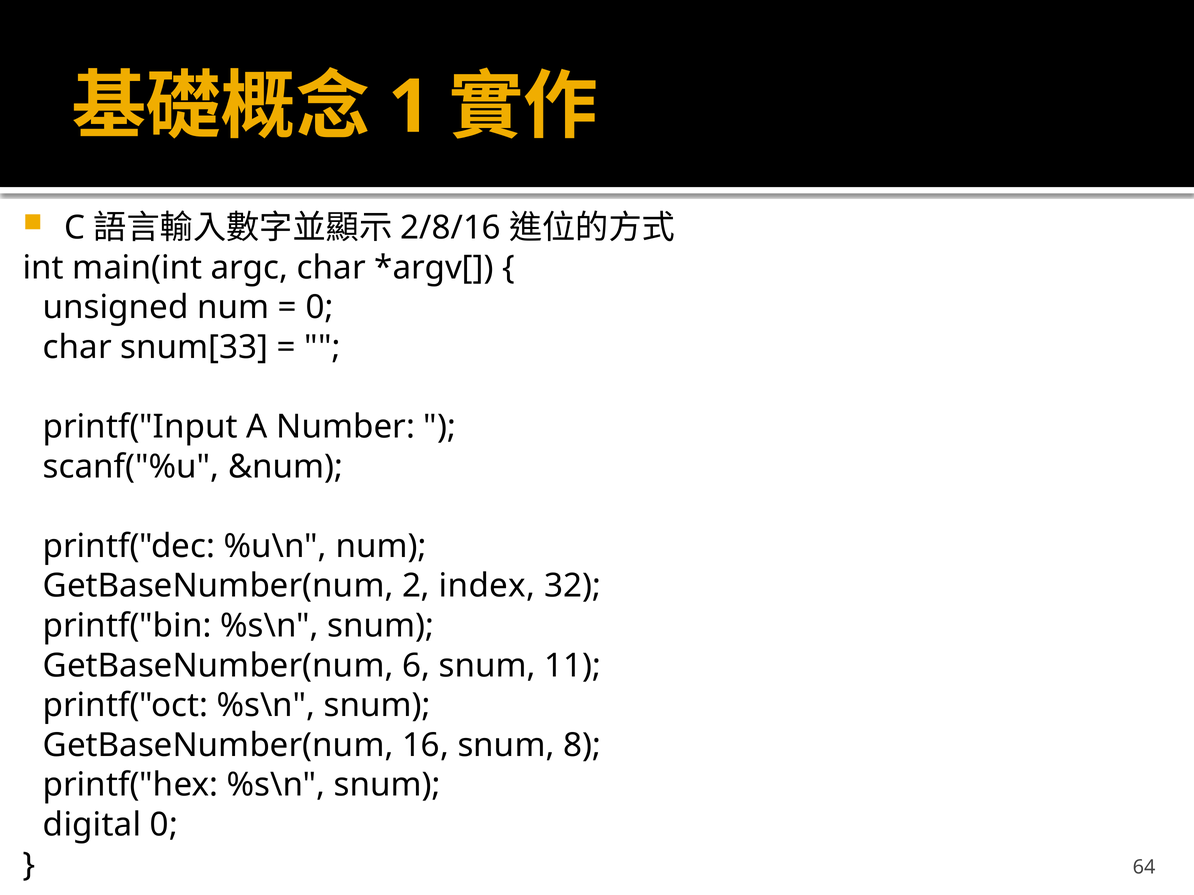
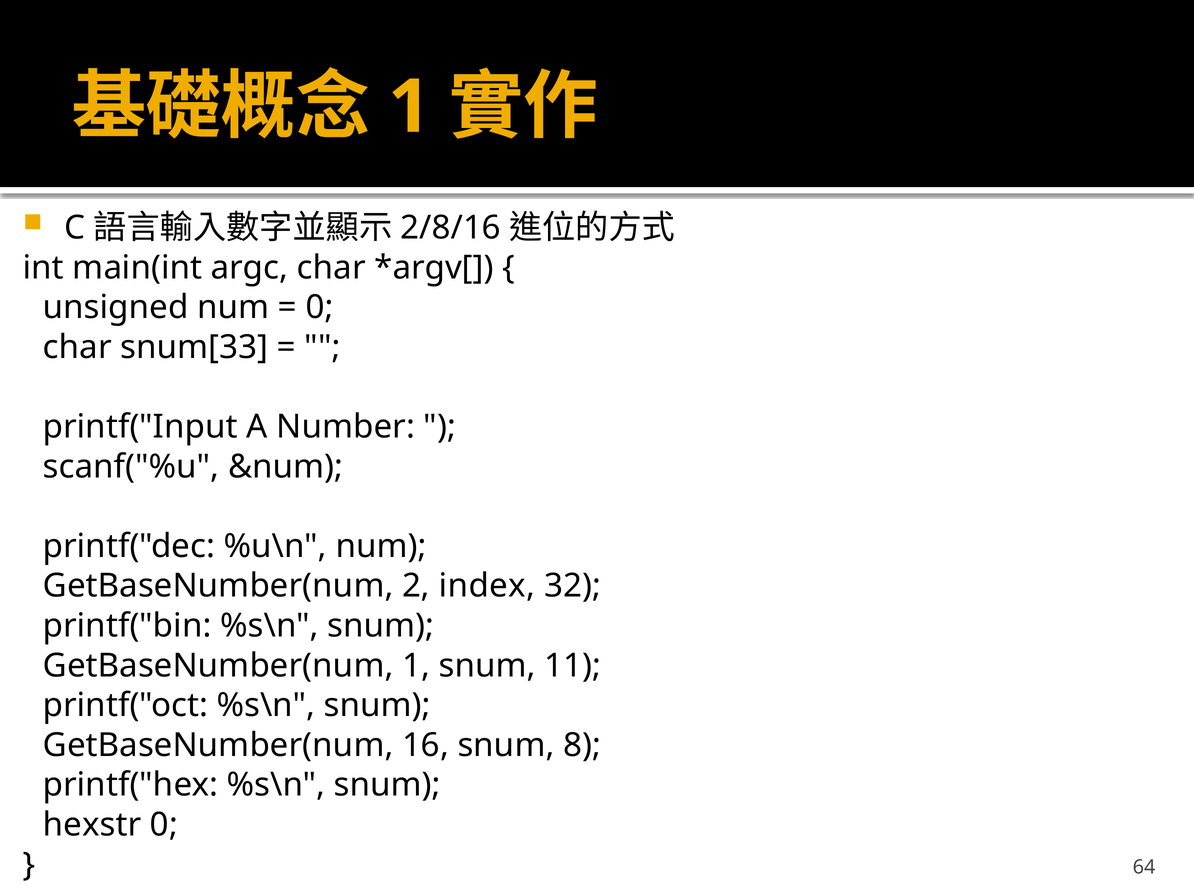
GetBaseNumber(num 6: 6 -> 1 (416, 666)
digital: digital -> hexstr (92, 825)
